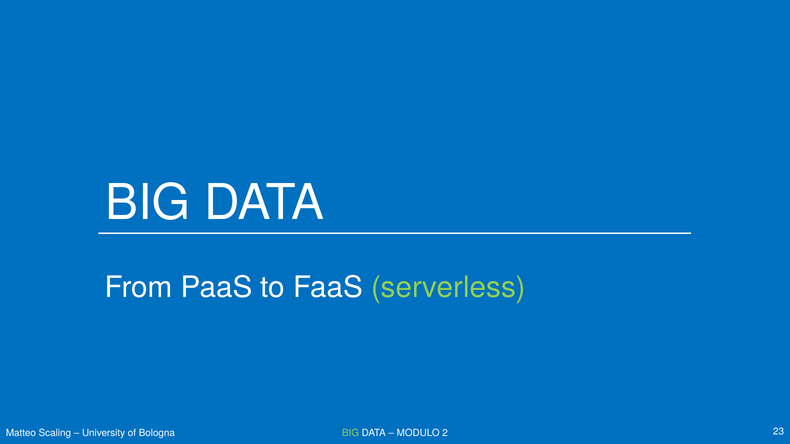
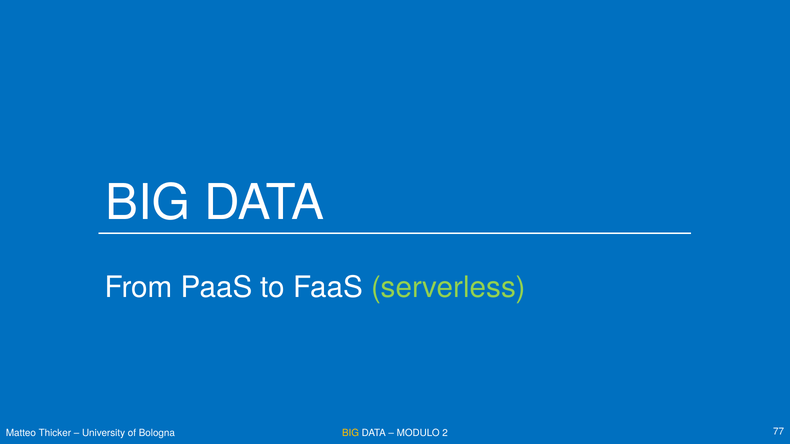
Scaling: Scaling -> Thicker (55, 433)
BIG colour: light green -> yellow (350, 433)
23: 23 -> 77 (779, 432)
